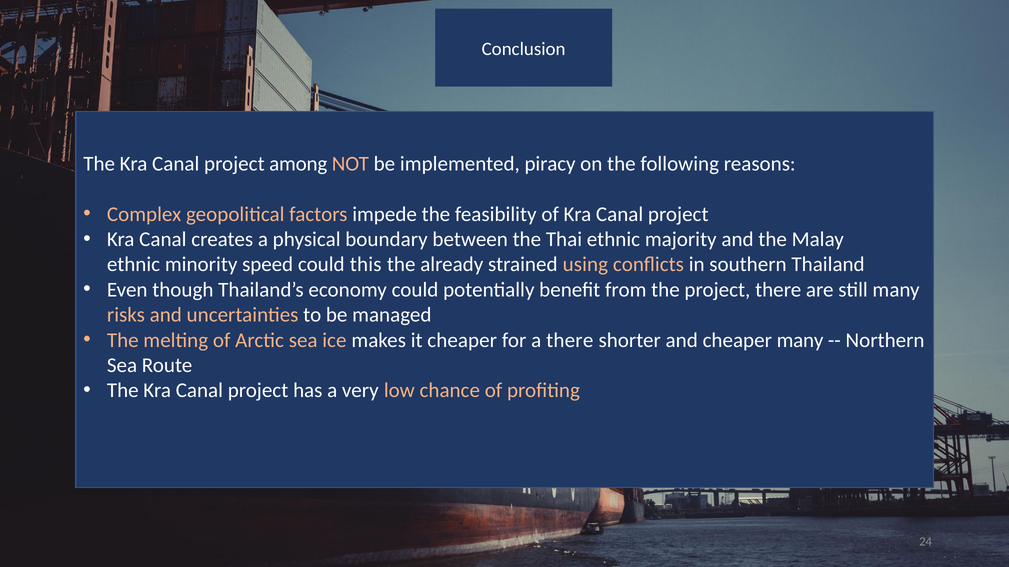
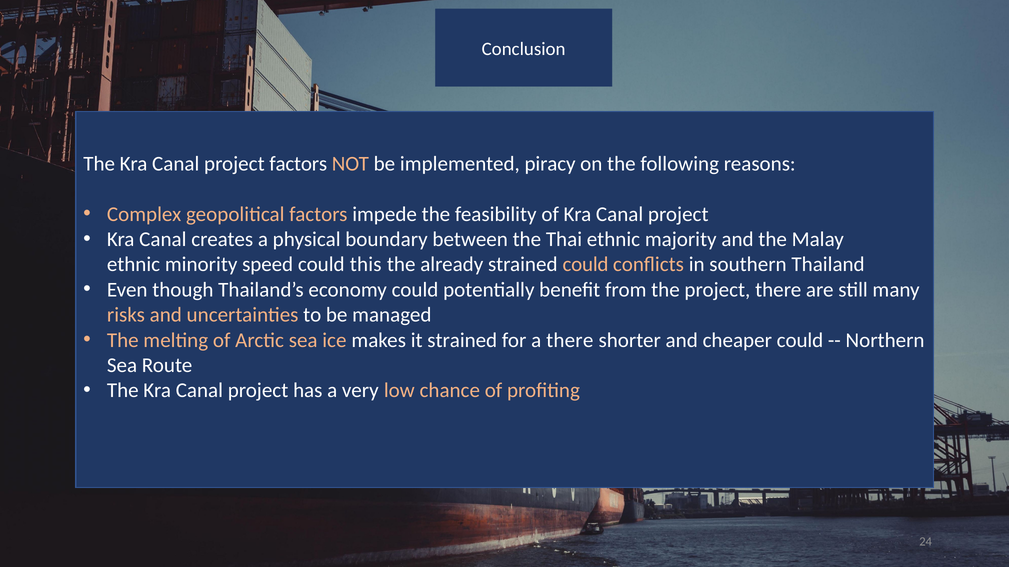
project among: among -> factors (298, 164)
strained using: using -> could (586, 265)
it cheaper: cheaper -> strained (462, 340)
cheaper many: many -> could (800, 340)
